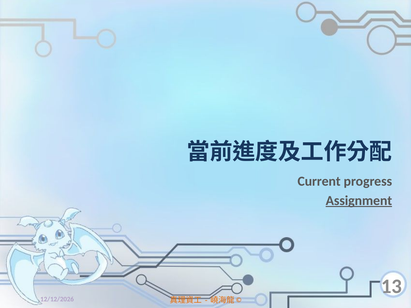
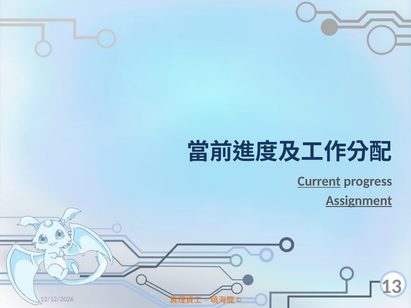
Current underline: none -> present (319, 182)
